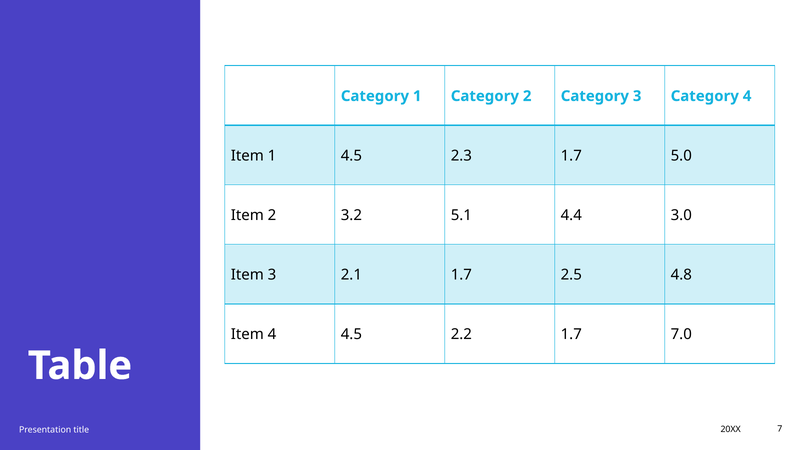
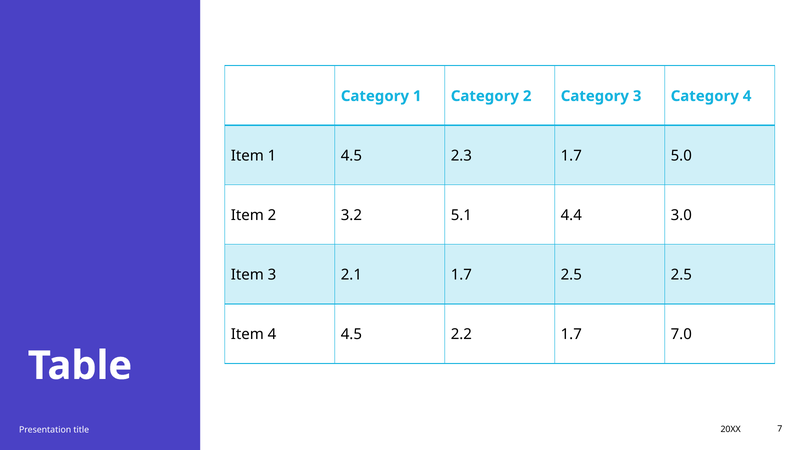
2.5 4.8: 4.8 -> 2.5 (681, 275)
